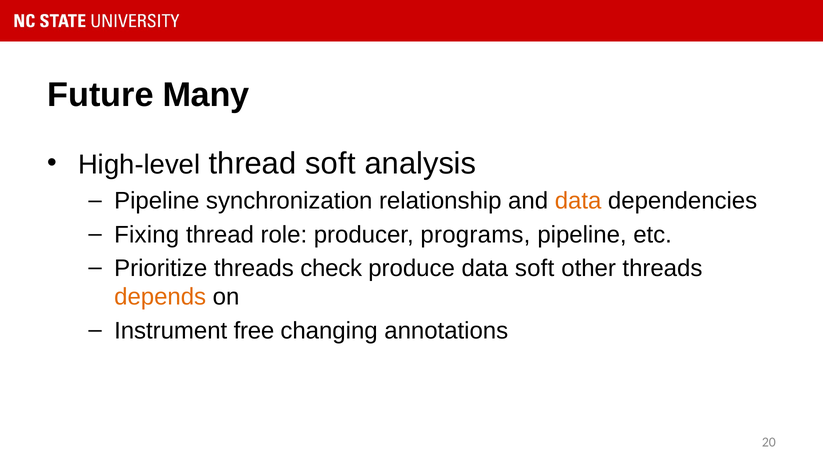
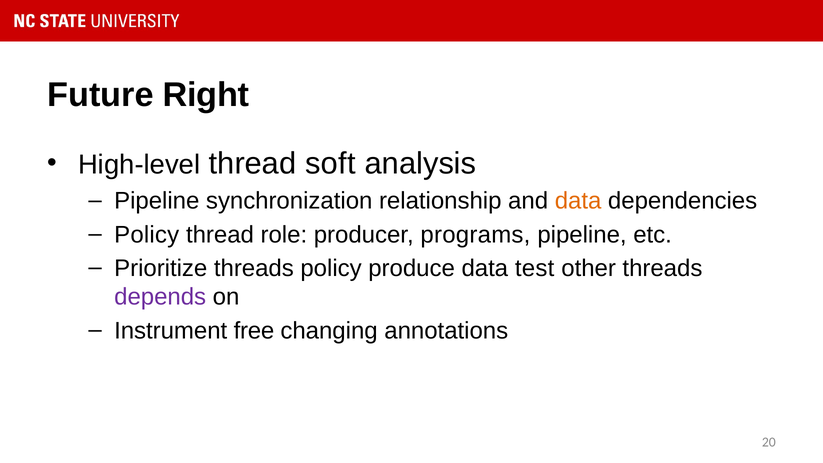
Many: Many -> Right (206, 95)
Fixing: Fixing -> Policy (147, 235)
threads check: check -> policy (331, 268)
data soft: soft -> test (535, 268)
depends colour: orange -> purple (160, 297)
